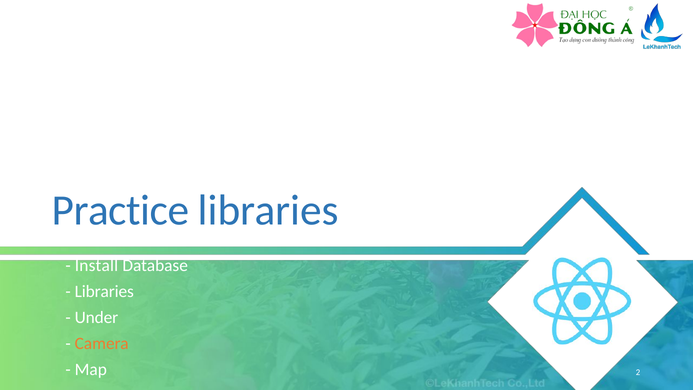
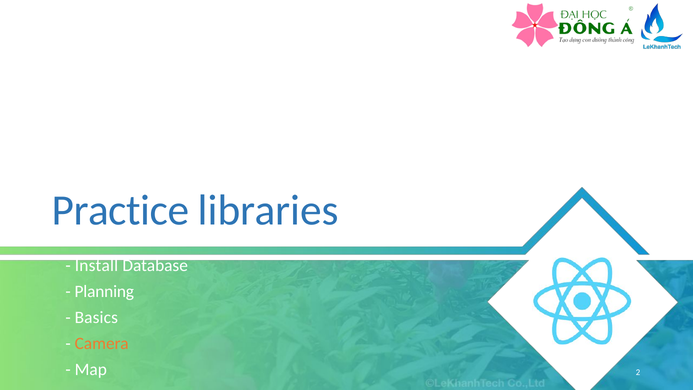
Libraries: Libraries -> Planning (104, 291)
Under: Under -> Basics (96, 317)
